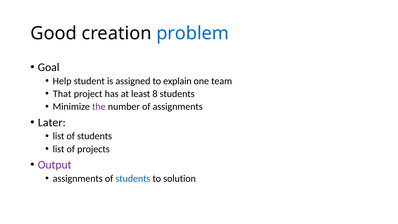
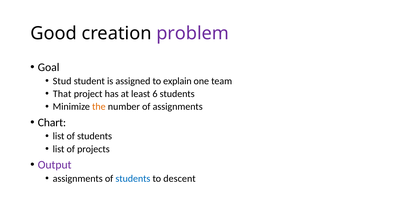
problem colour: blue -> purple (193, 33)
Help: Help -> Stud (62, 81)
8: 8 -> 6 (155, 94)
the colour: purple -> orange (99, 107)
Later: Later -> Chart (52, 122)
solution: solution -> descent (180, 178)
